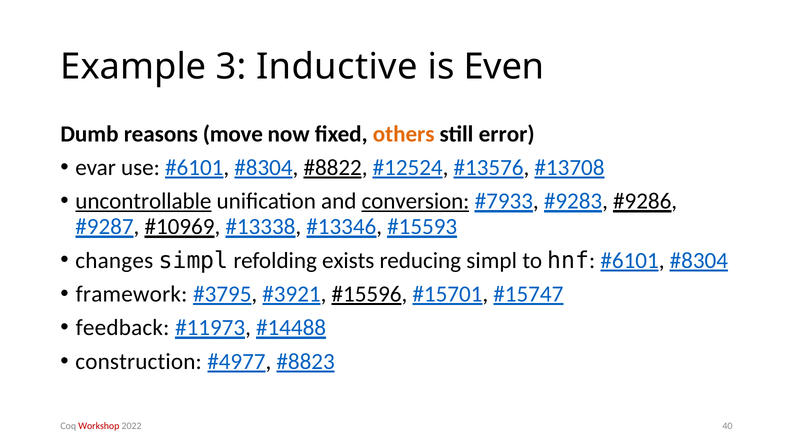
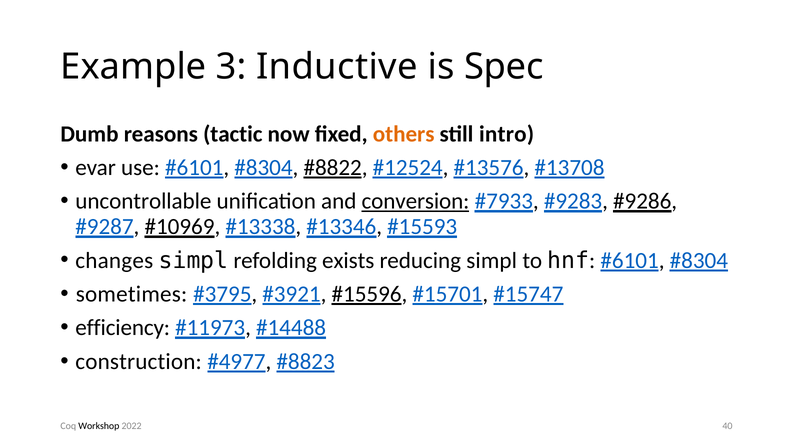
Even: Even -> Spec (504, 67)
move: move -> tactic (233, 134)
error: error -> intro (507, 134)
uncontrollable underline: present -> none (143, 201)
framework: framework -> sometimes (132, 294)
feedback: feedback -> efficiency (123, 328)
Workshop colour: red -> black (99, 426)
